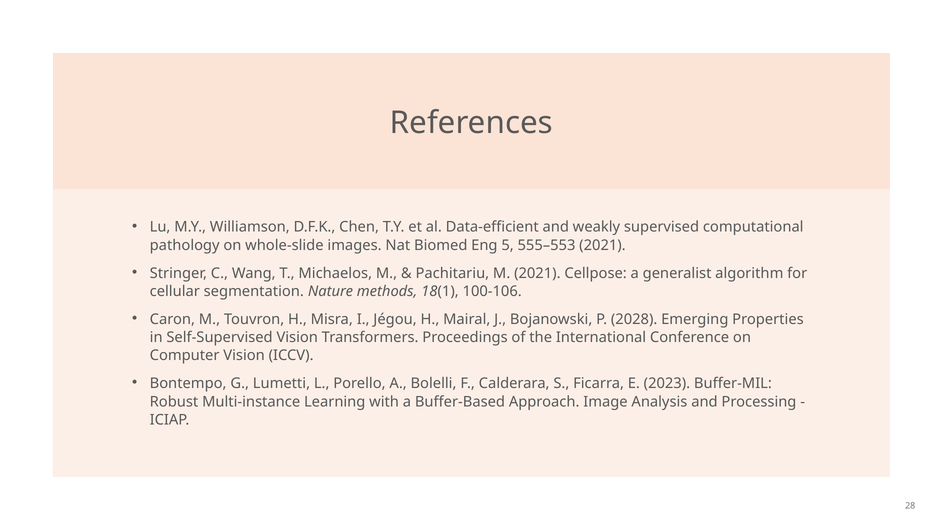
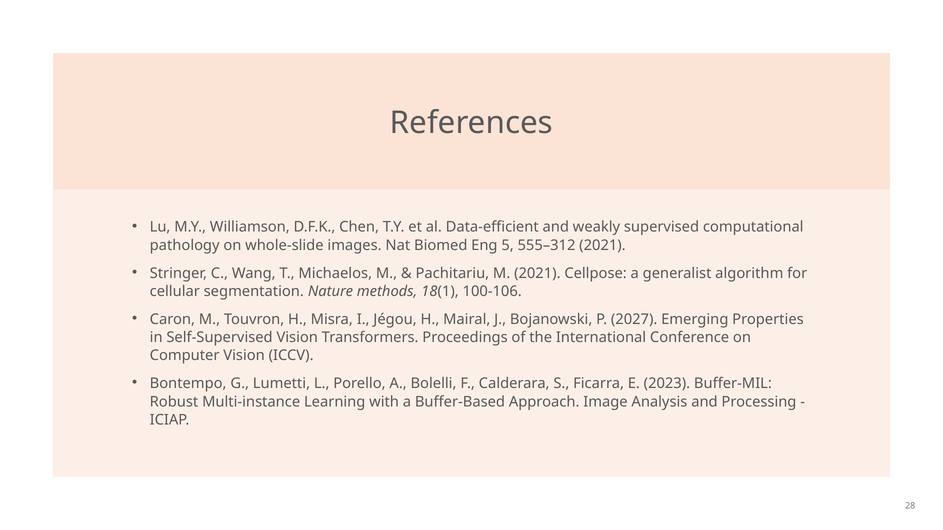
555–553: 555–553 -> 555–312 (546, 245)
2028: 2028 -> 2027 (634, 320)
